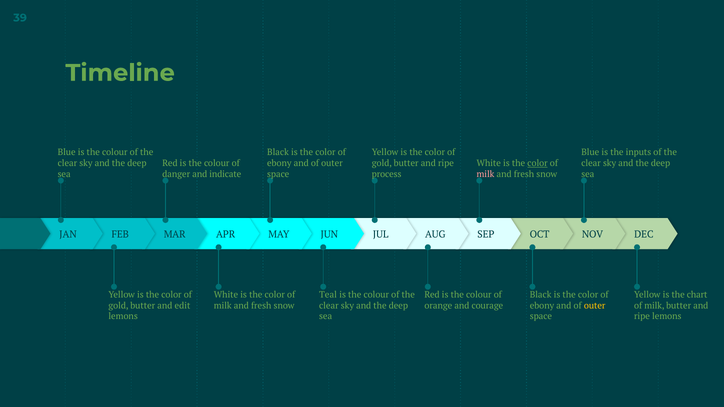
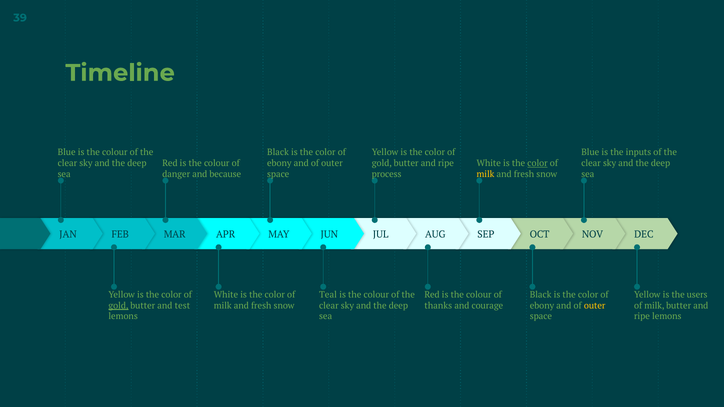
indicate: indicate -> because (225, 174)
milk colour: pink -> yellow (485, 174)
chart: chart -> users (697, 295)
gold underline: none -> present (118, 306)
edit: edit -> test (182, 306)
orange: orange -> thanks (438, 306)
